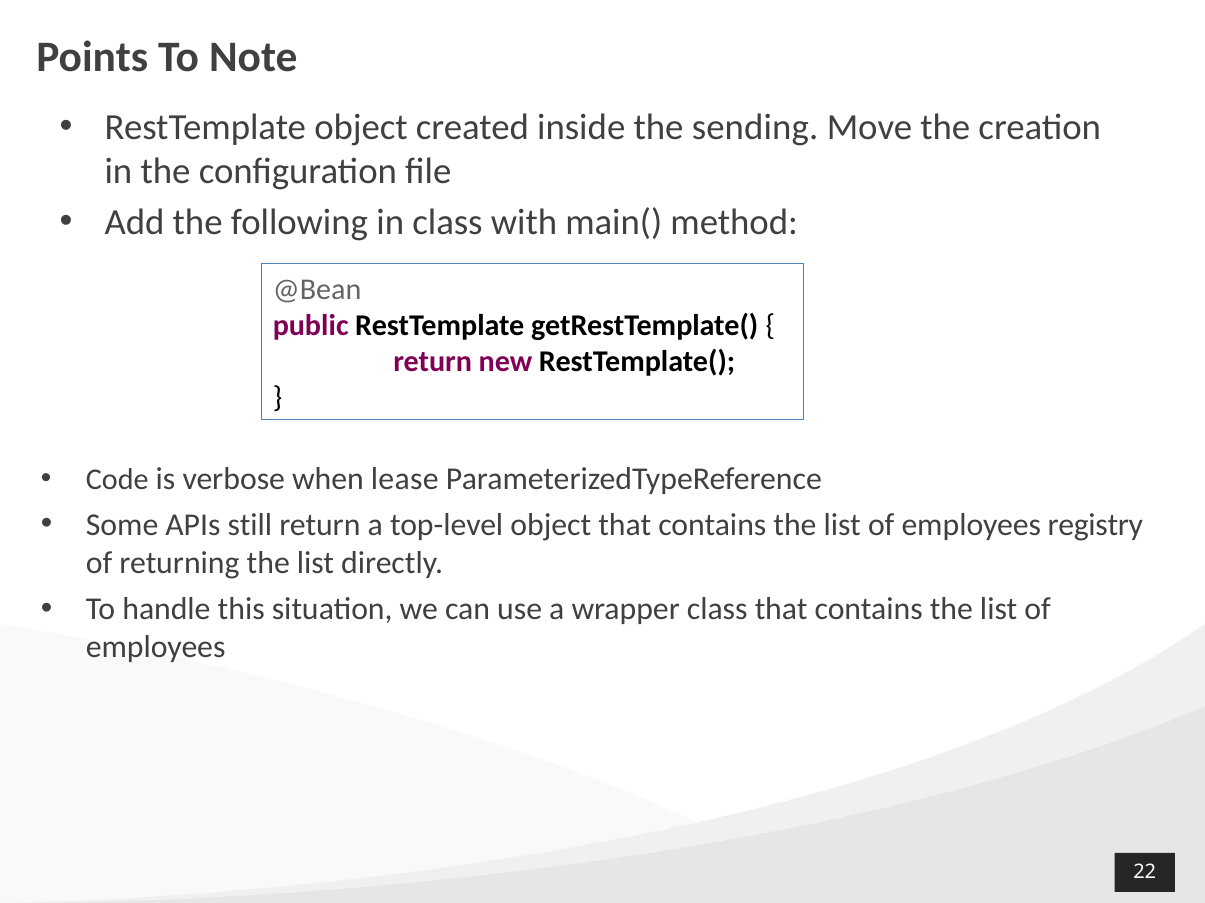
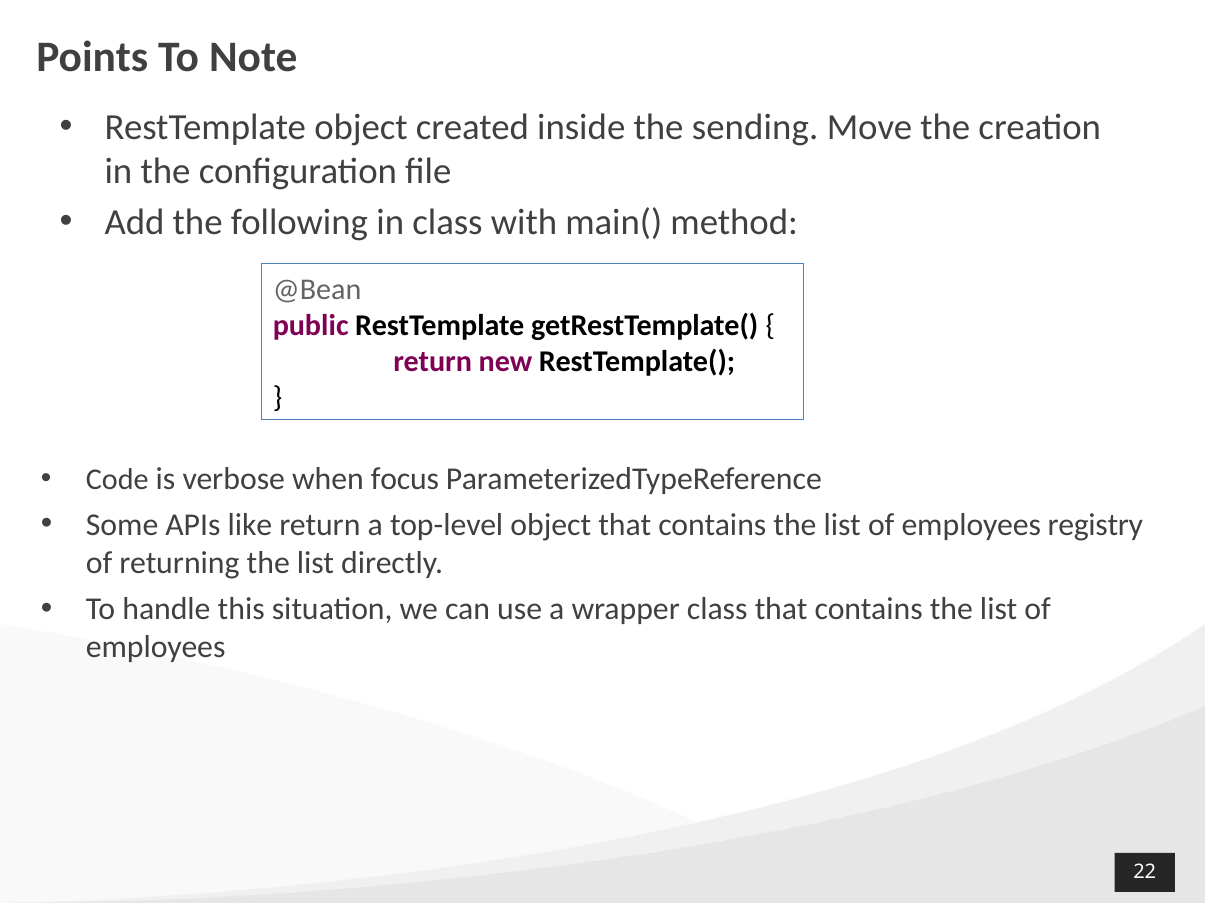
lease: lease -> focus (405, 479)
still: still -> like (250, 525)
